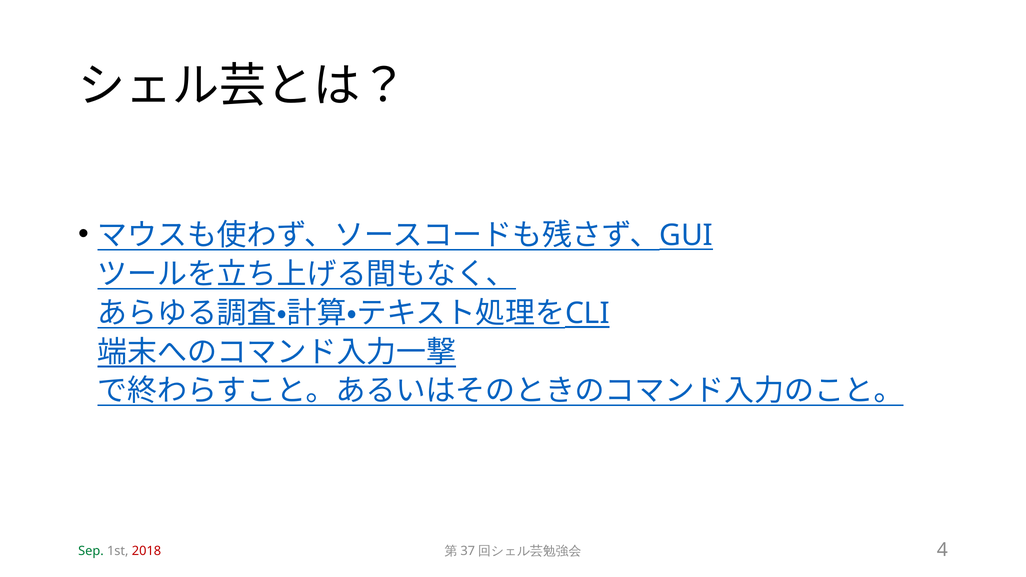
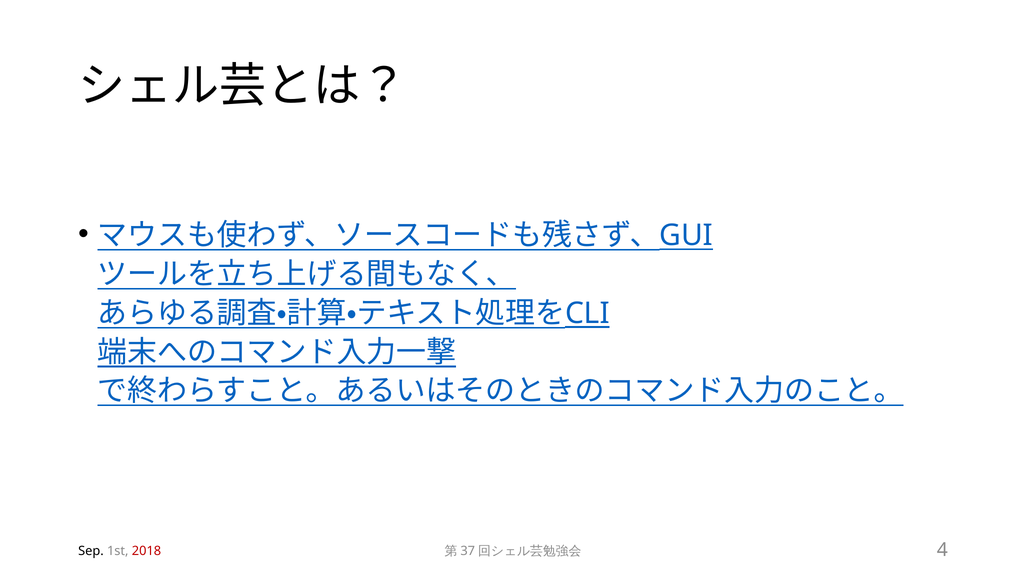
Sep colour: green -> black (91, 551)
